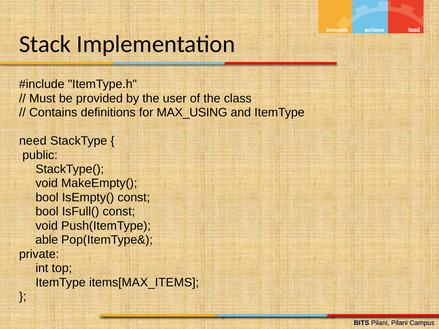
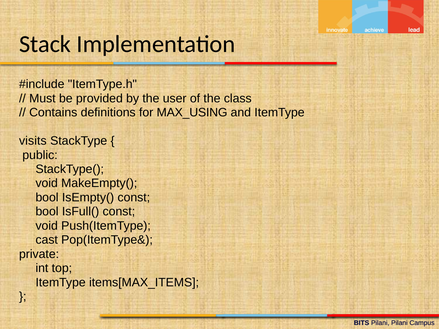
need: need -> visits (33, 141)
able: able -> cast (47, 240)
